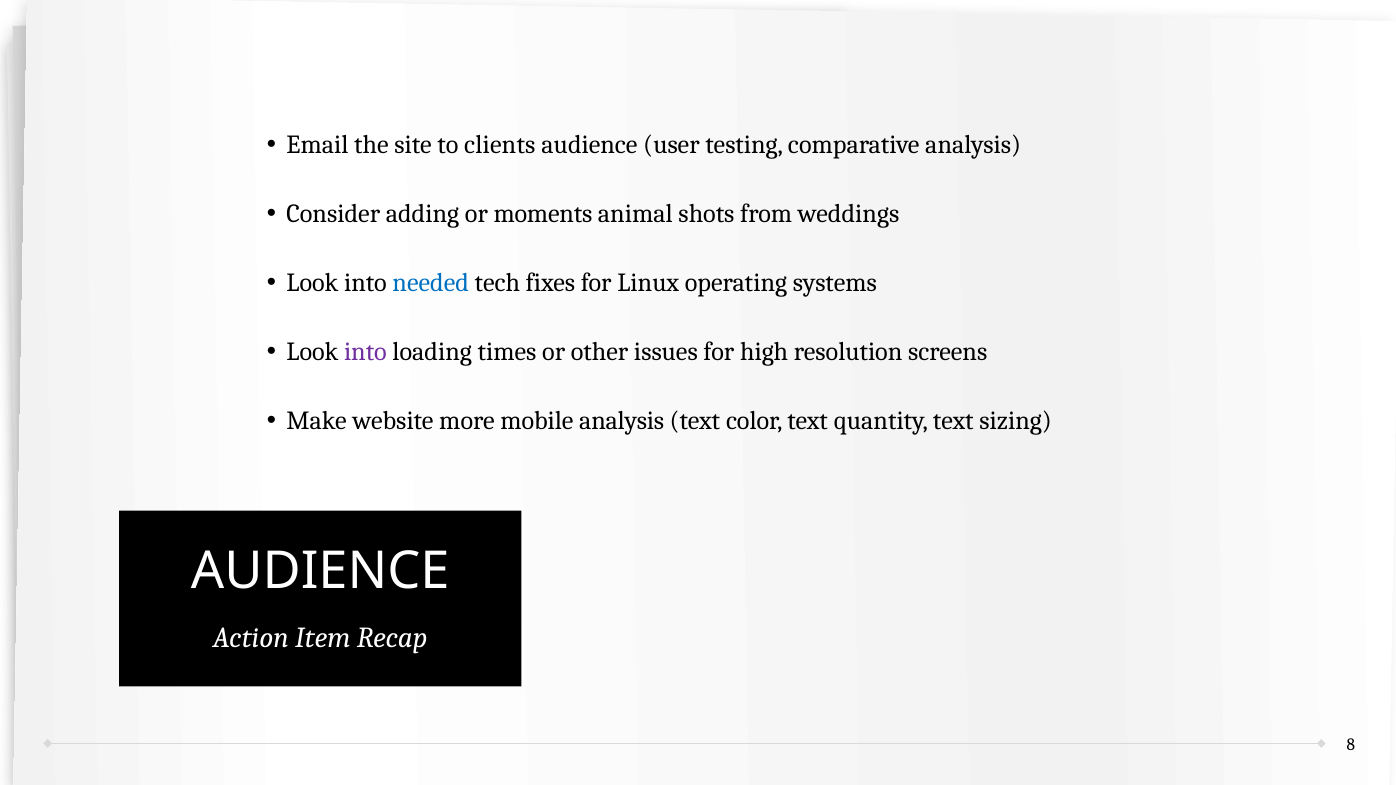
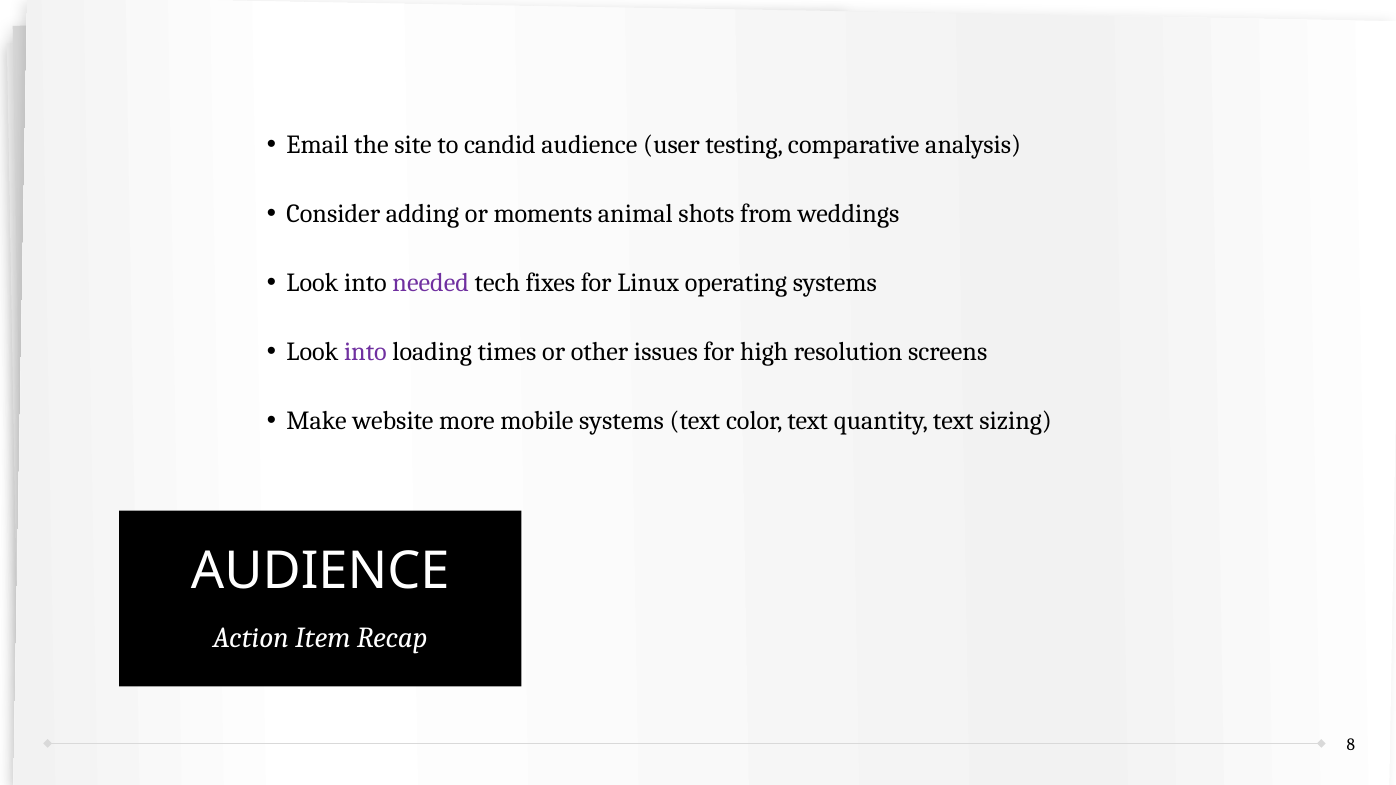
clients: clients -> candid (500, 145)
needed colour: blue -> purple (431, 283)
mobile analysis: analysis -> systems (622, 421)
